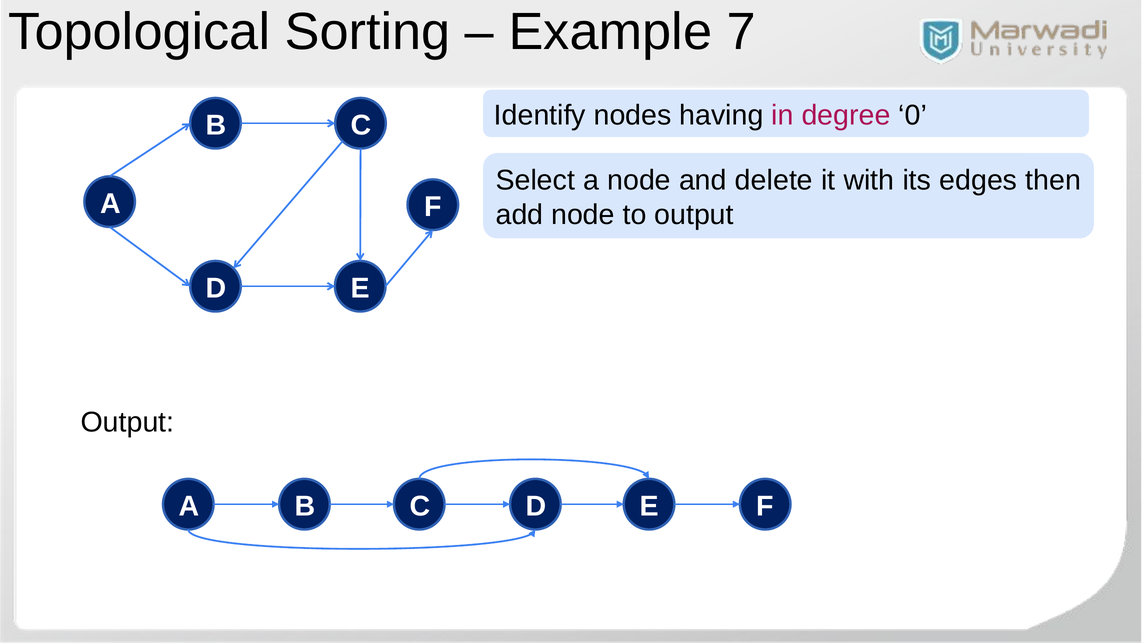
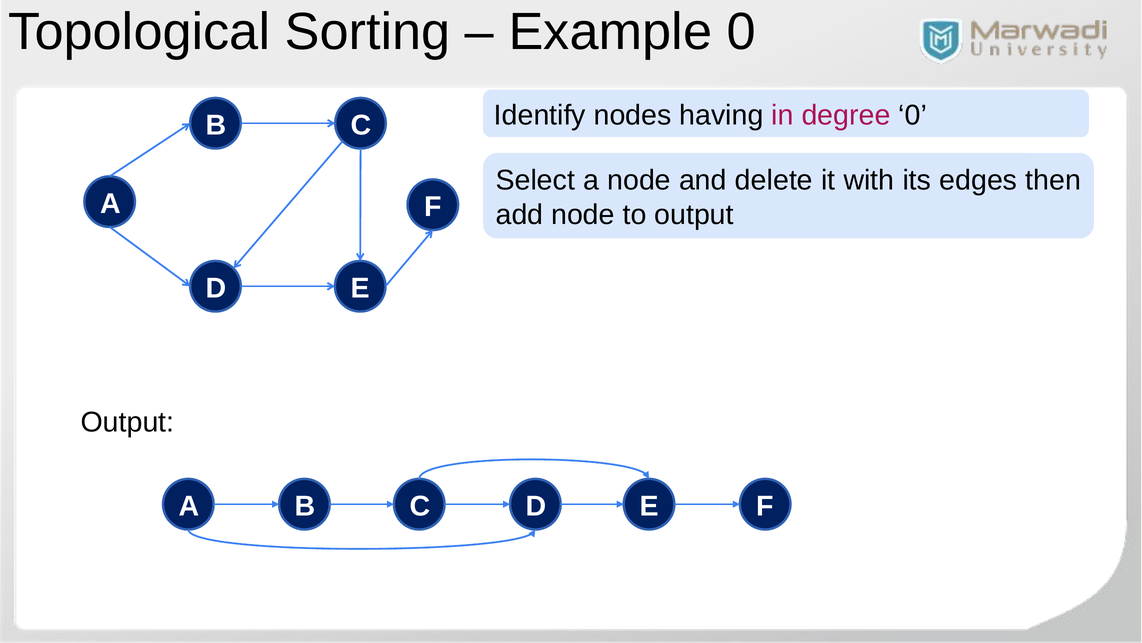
Example 7: 7 -> 0 (741, 32)
